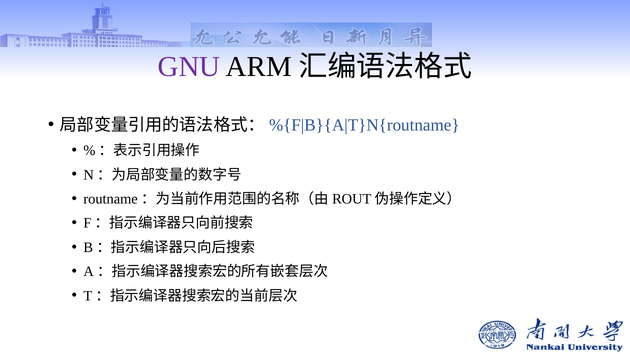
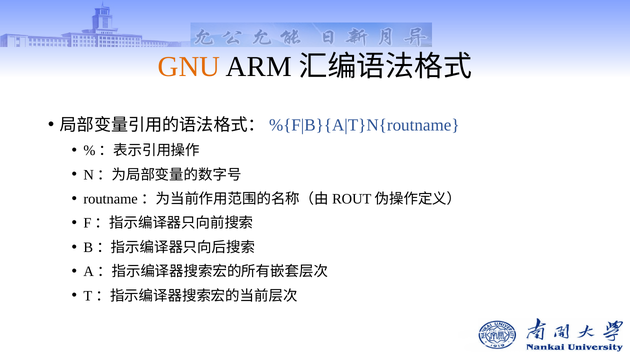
GNU colour: purple -> orange (189, 67)
